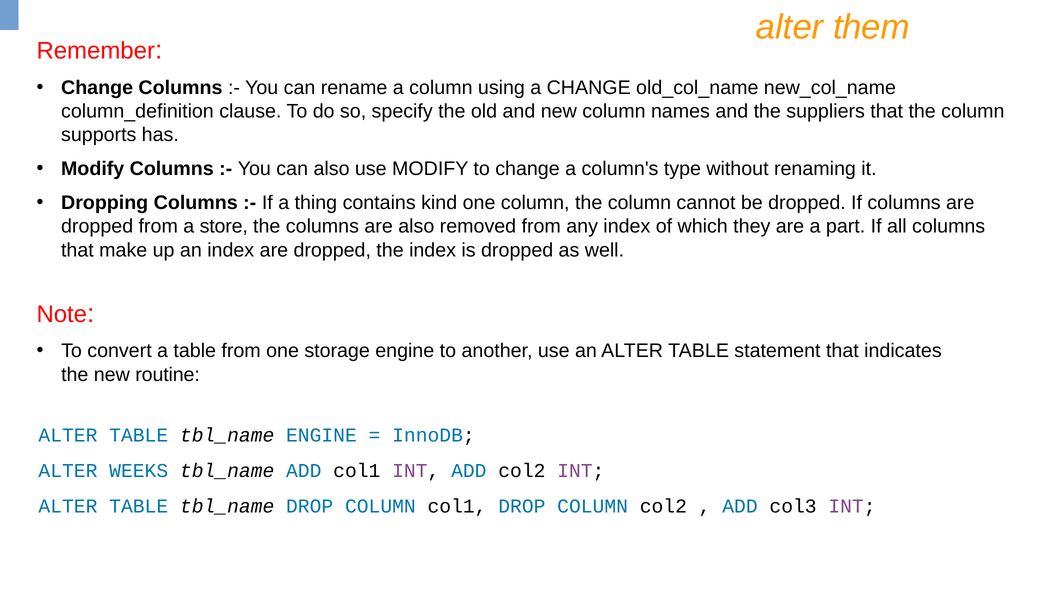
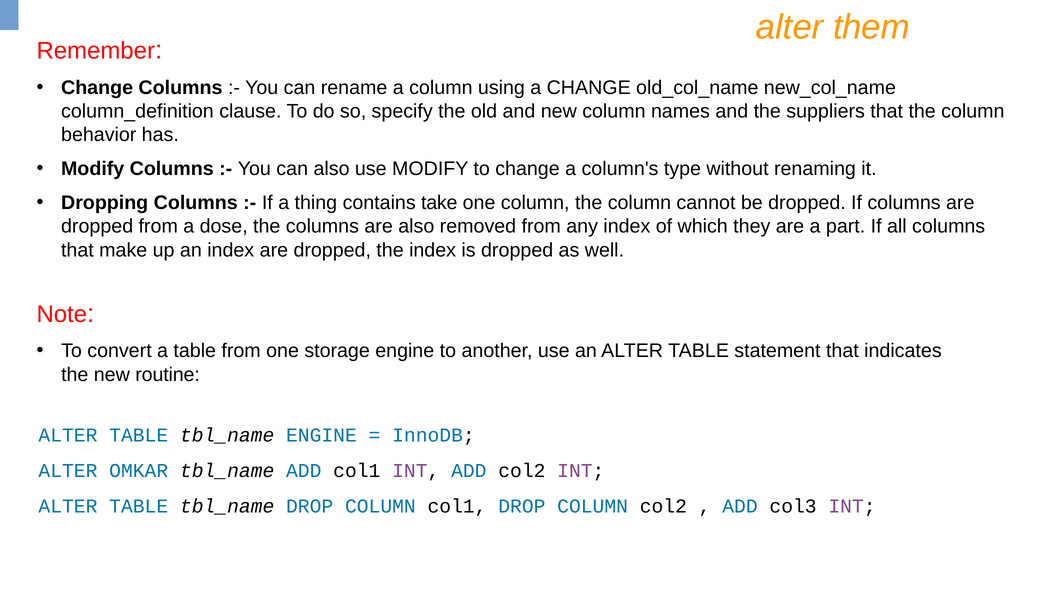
supports: supports -> behavior (99, 135)
kind: kind -> take (439, 203)
store: store -> dose (224, 226)
WEEKS: WEEKS -> OMKAR (139, 470)
